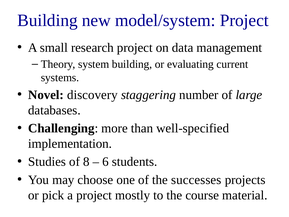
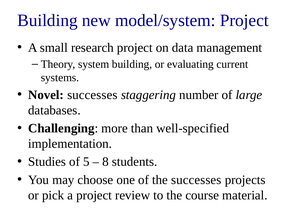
Novel discovery: discovery -> successes (92, 95)
8: 8 -> 5 (86, 162)
6: 6 -> 8 (106, 162)
mostly: mostly -> review (133, 195)
